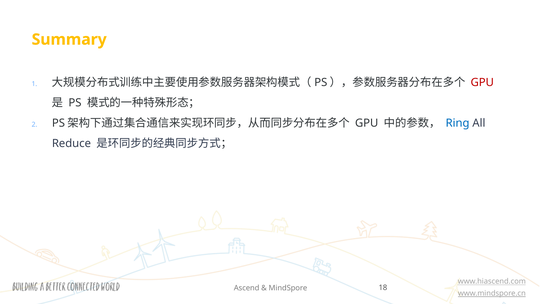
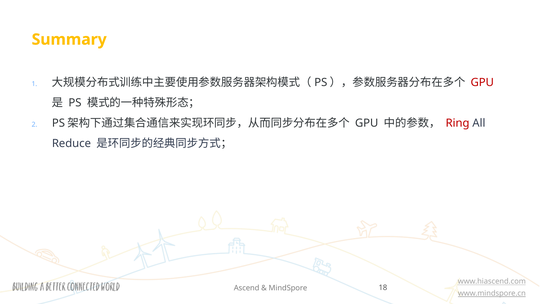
Ring colour: blue -> red (458, 123)
